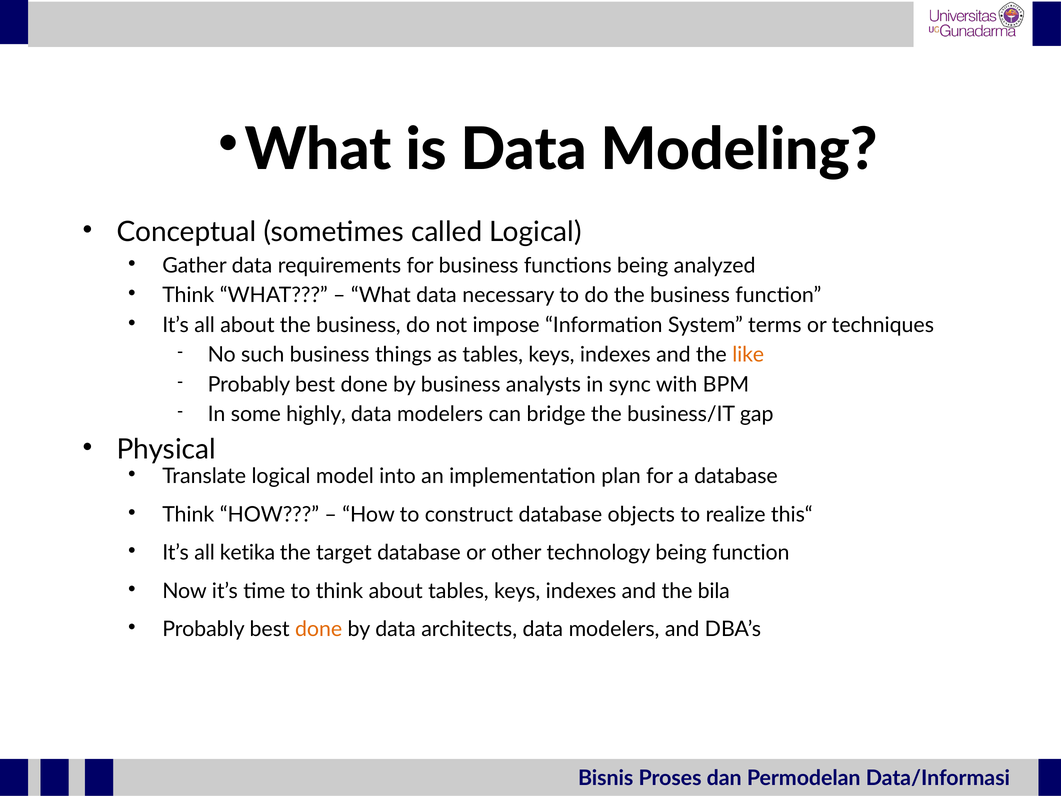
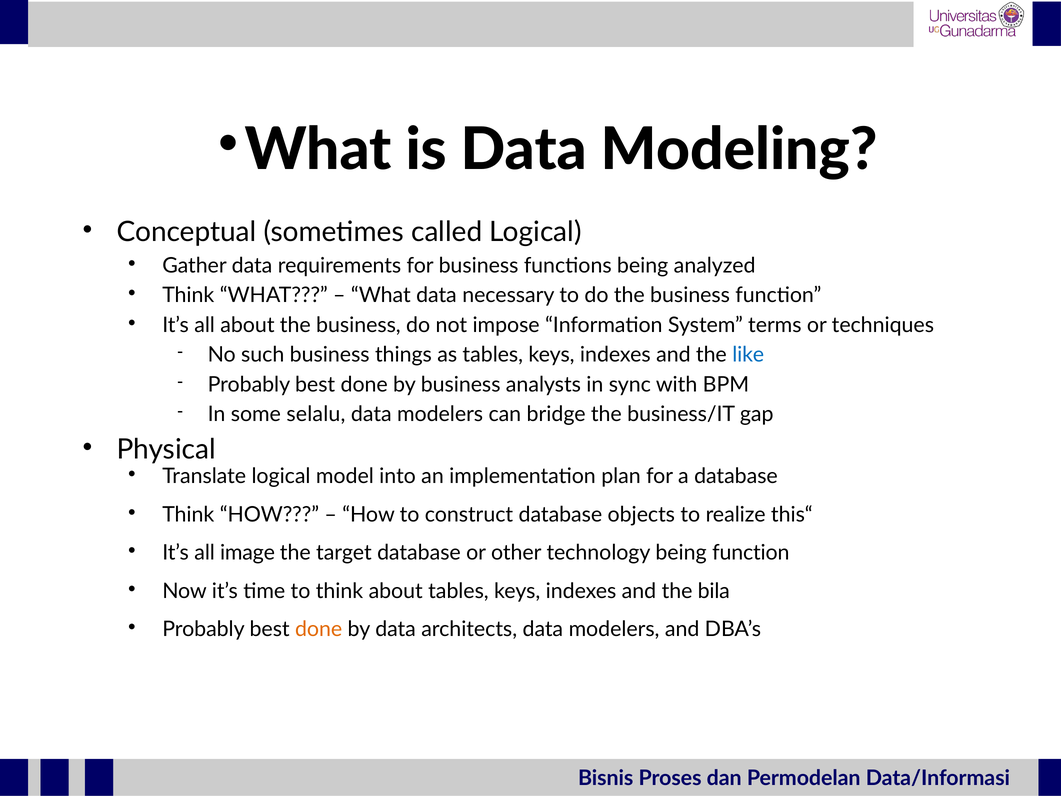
like colour: orange -> blue (748, 355)
highly: highly -> selalu (316, 414)
ketika: ketika -> image (247, 553)
